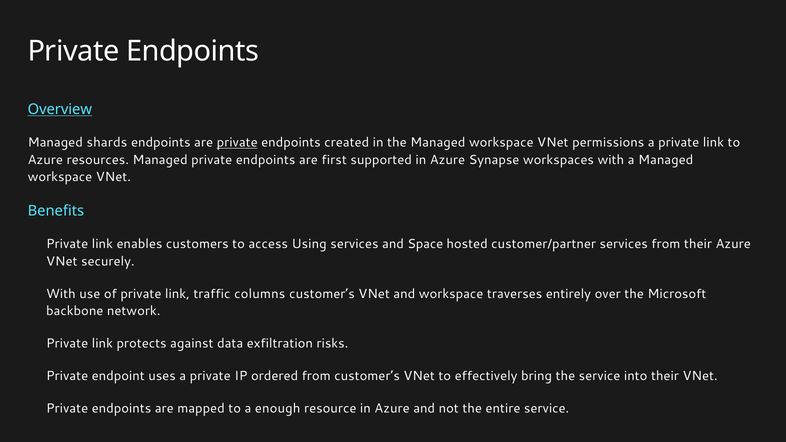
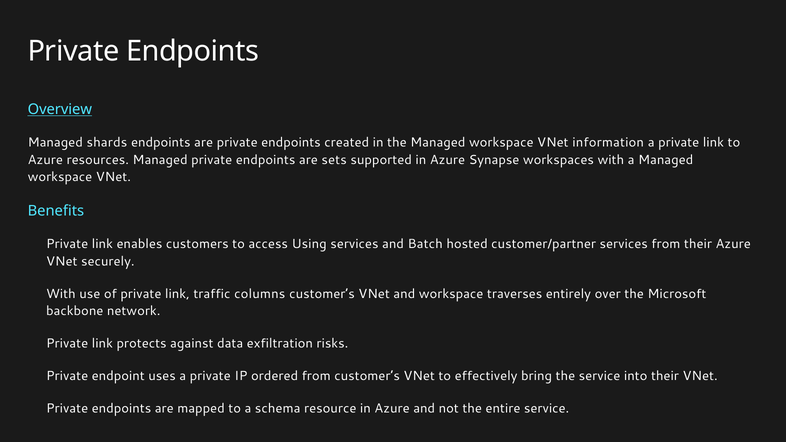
private underline: present -> none (237, 143)
permissions: permissions -> information (608, 143)
first: first -> sets (334, 160)
Space: Space -> Batch (425, 244)
enough: enough -> schema (278, 408)
